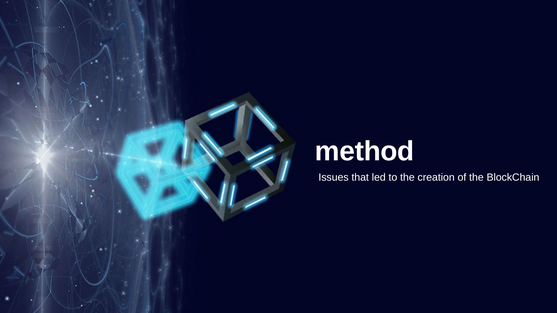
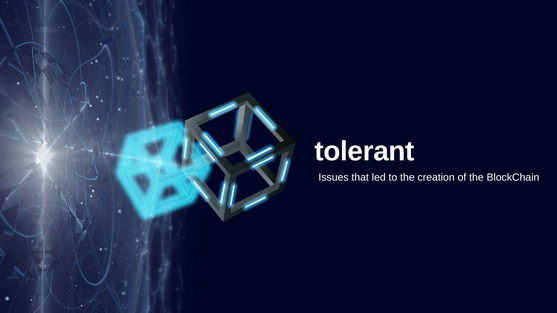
method: method -> tolerant (365, 151)
